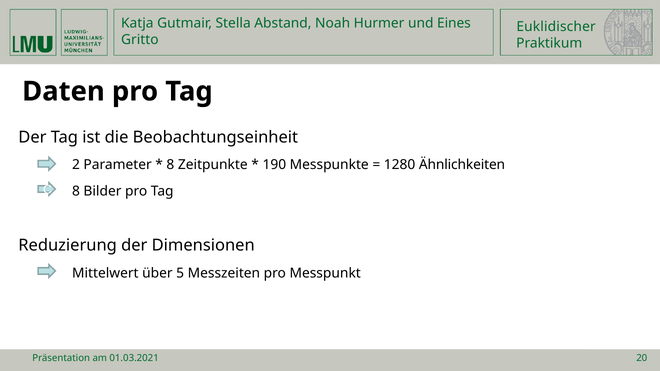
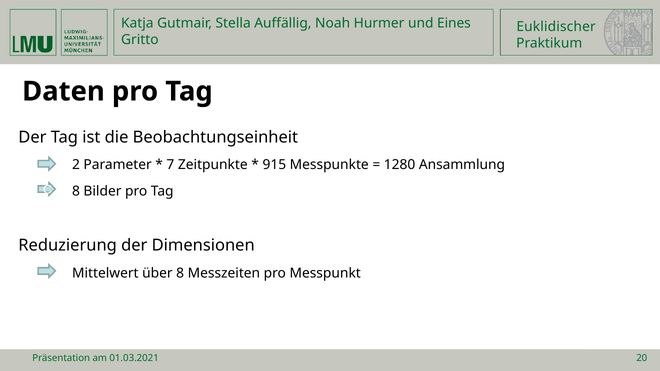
Abstand: Abstand -> Auffällig (283, 23)
8: 8 -> 7 (170, 165)
190: 190 -> 915 (274, 165)
Ähnlichkeiten: Ähnlichkeiten -> Ansammlung (462, 165)
über 5: 5 -> 8 (180, 273)
